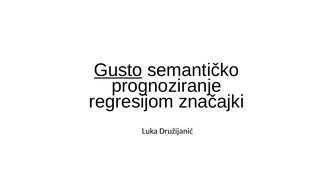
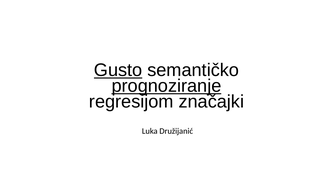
prognoziranje underline: none -> present (166, 86)
